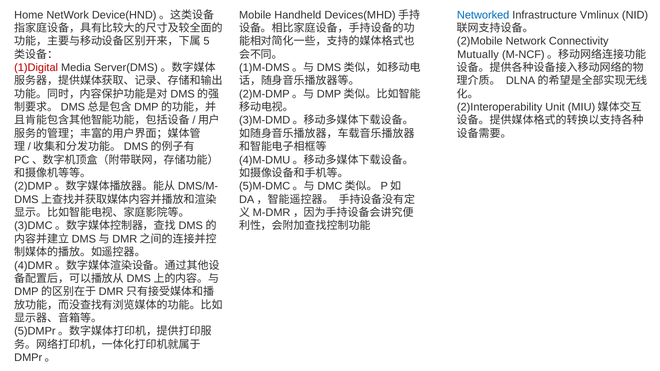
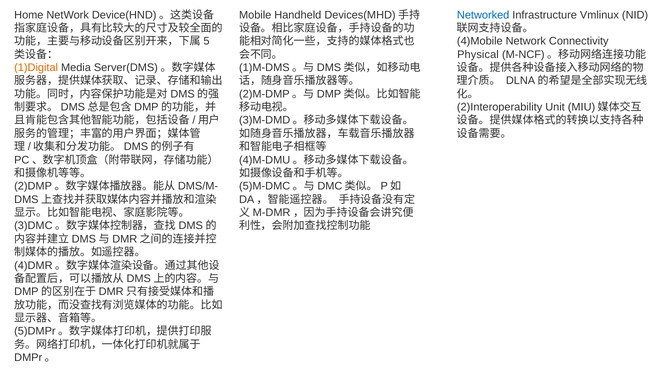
2)Mobile: 2)Mobile -> 4)Mobile (480, 41)
Mutually: Mutually -> Physical (478, 54)
1)Digital colour: red -> orange (36, 68)
